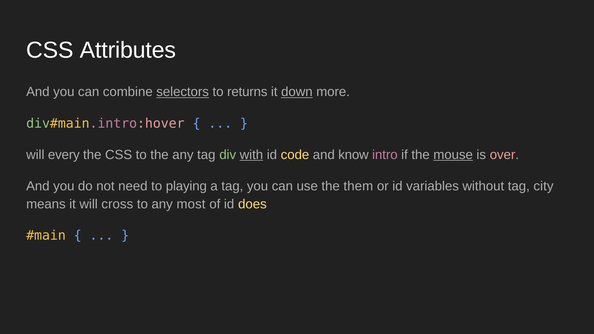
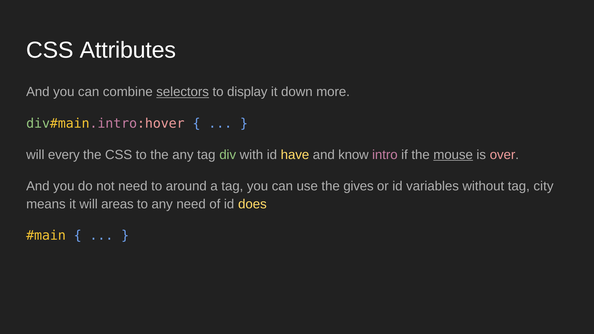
returns: returns -> display (247, 92)
down underline: present -> none (297, 92)
with underline: present -> none (251, 155)
code: code -> have (295, 155)
playing: playing -> around (186, 186)
them: them -> gives (358, 186)
cross: cross -> areas (117, 204)
any most: most -> need (191, 204)
